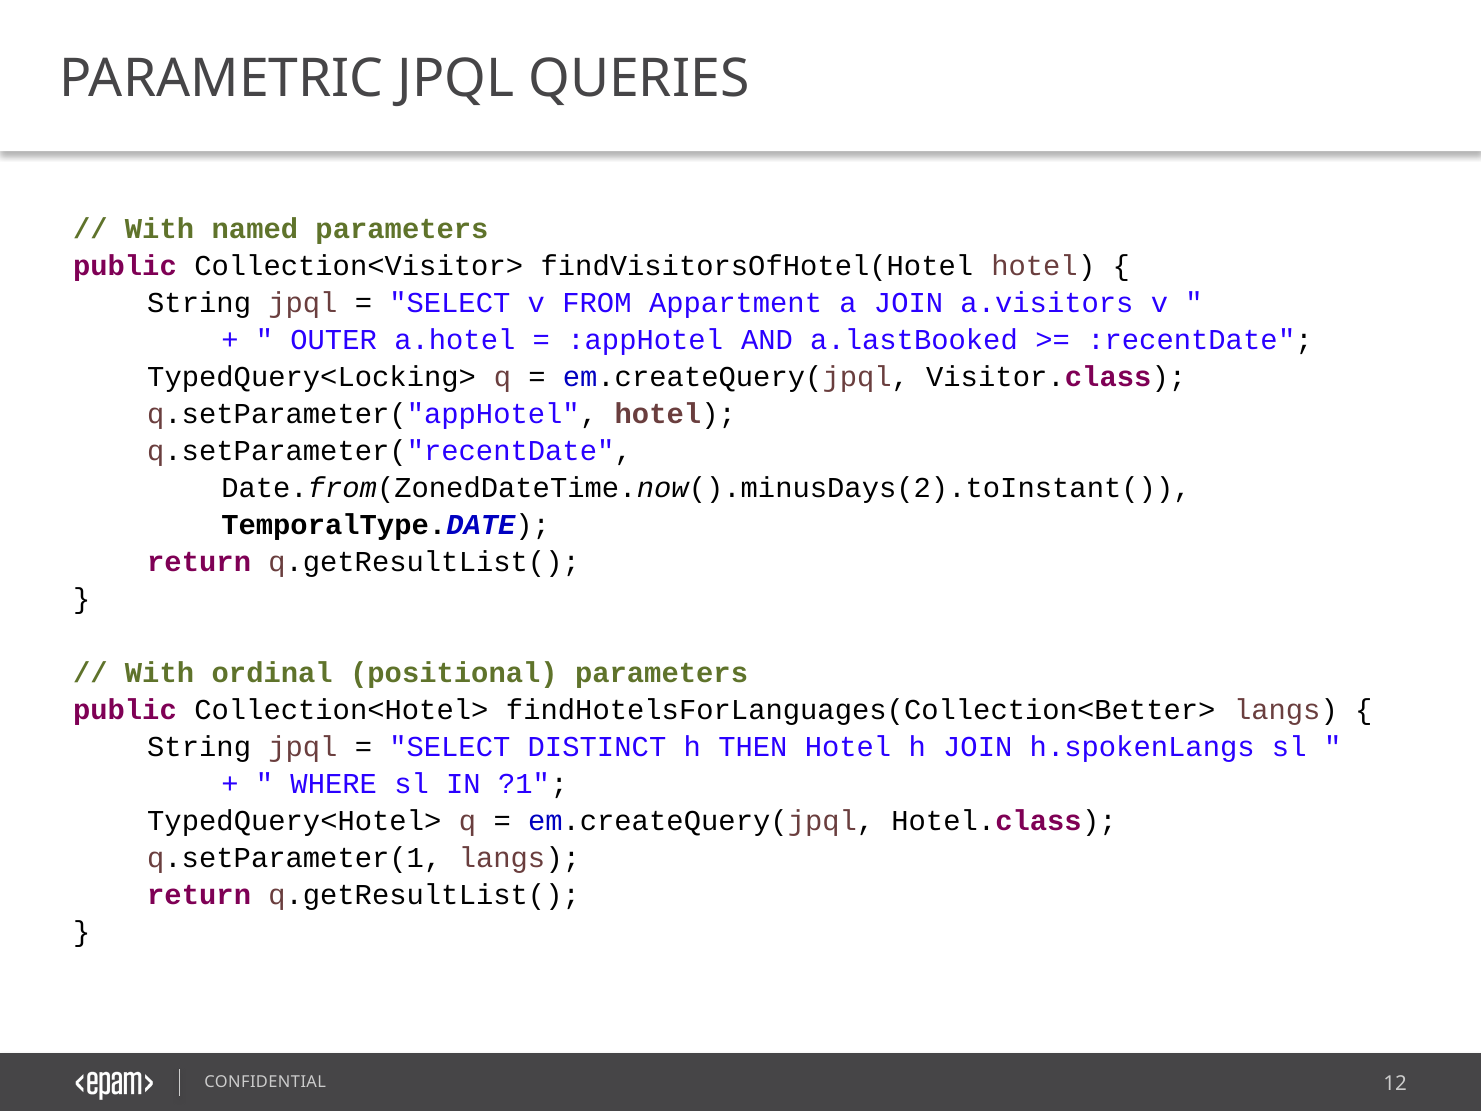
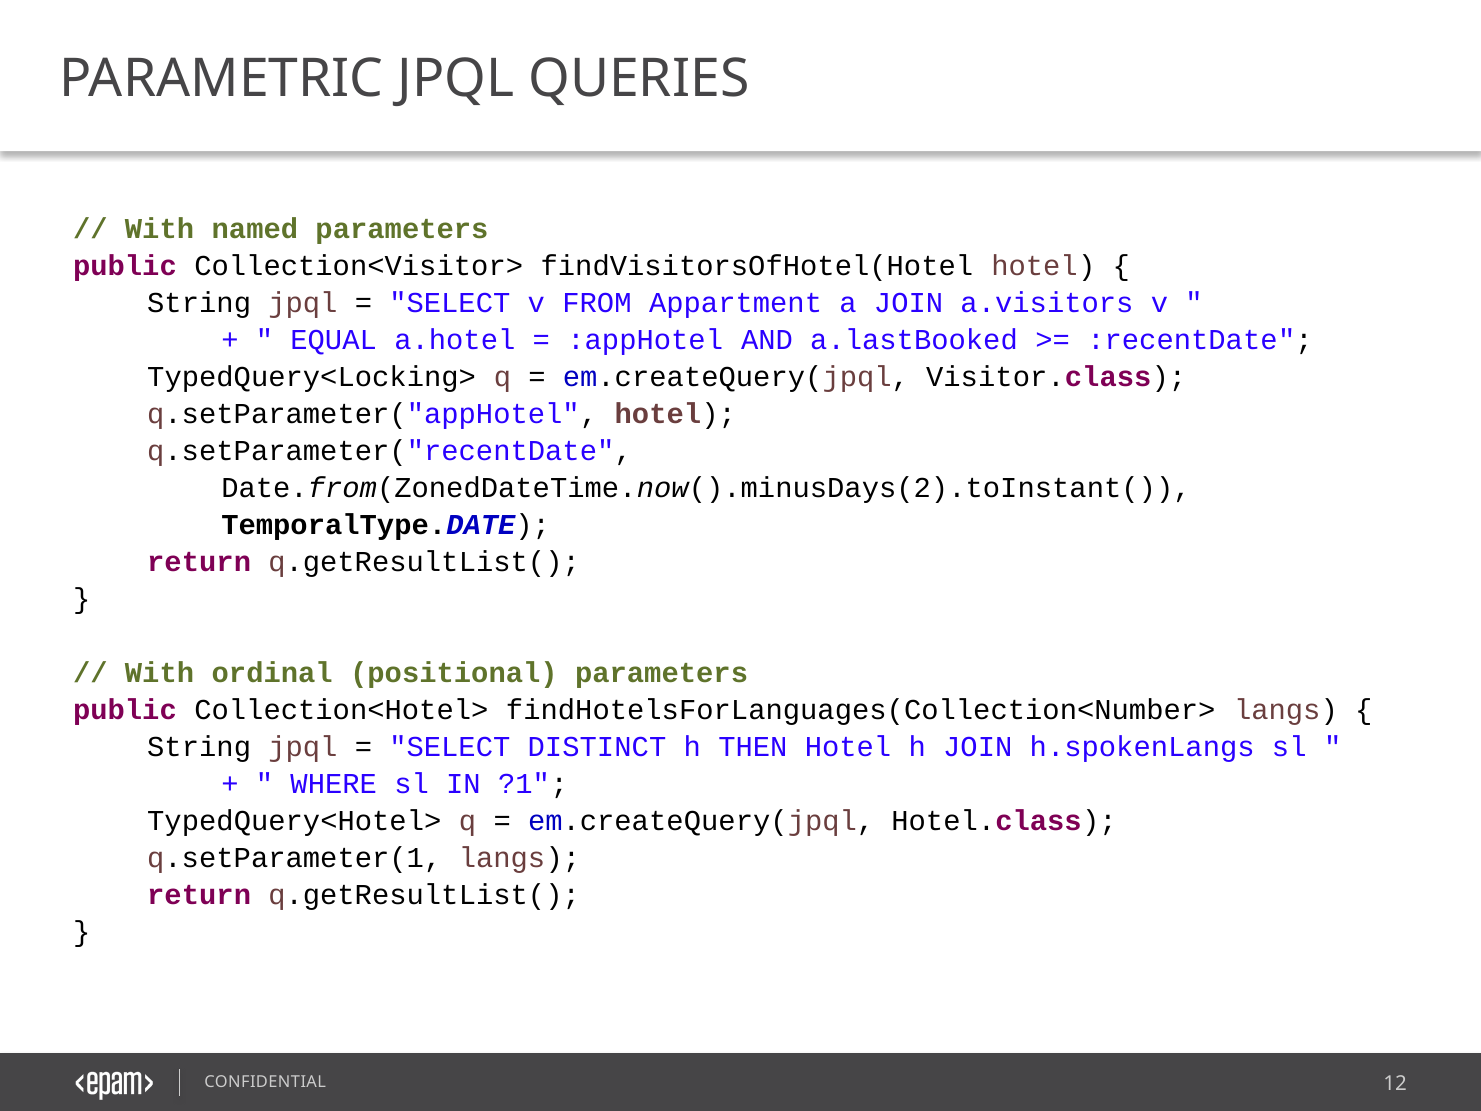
OUTER: OUTER -> EQUAL (334, 340)
findHotelsForLanguages(Collection<Better>: findHotelsForLanguages(Collection<Better> -> findHotelsForLanguages(Collection<Number> (861, 710)
